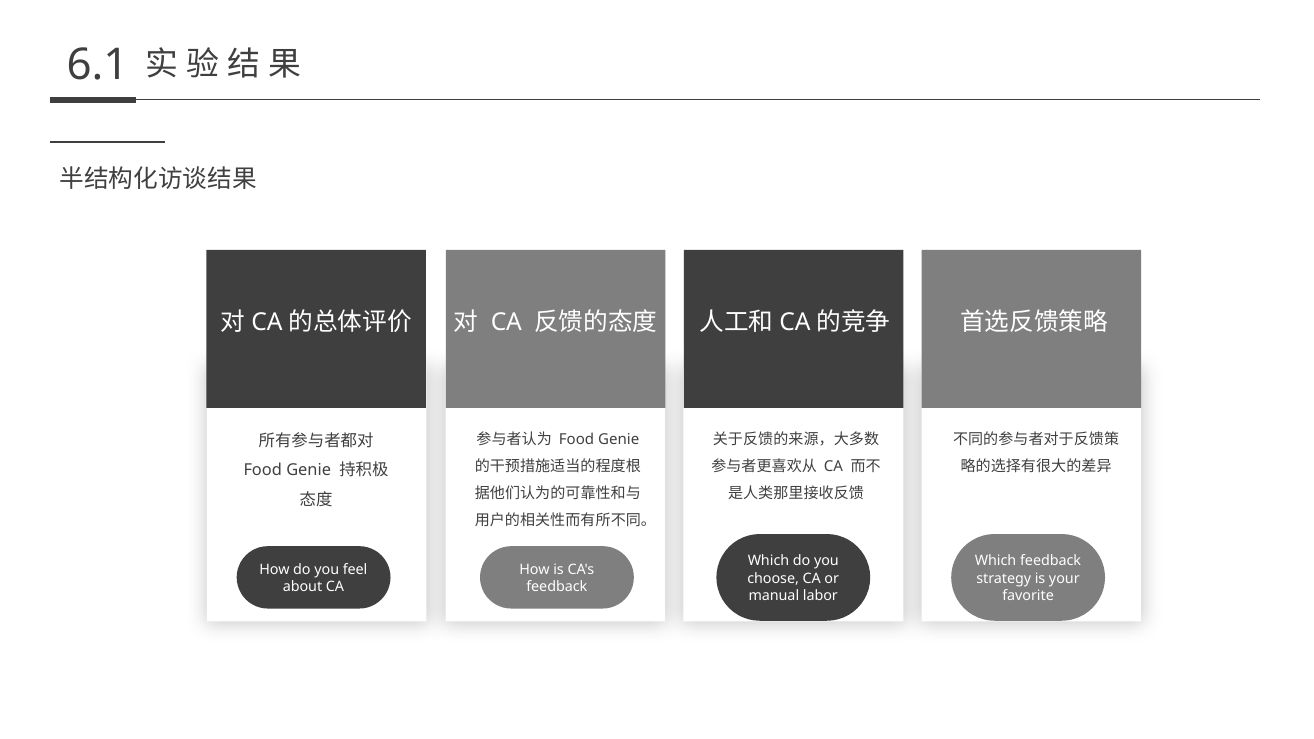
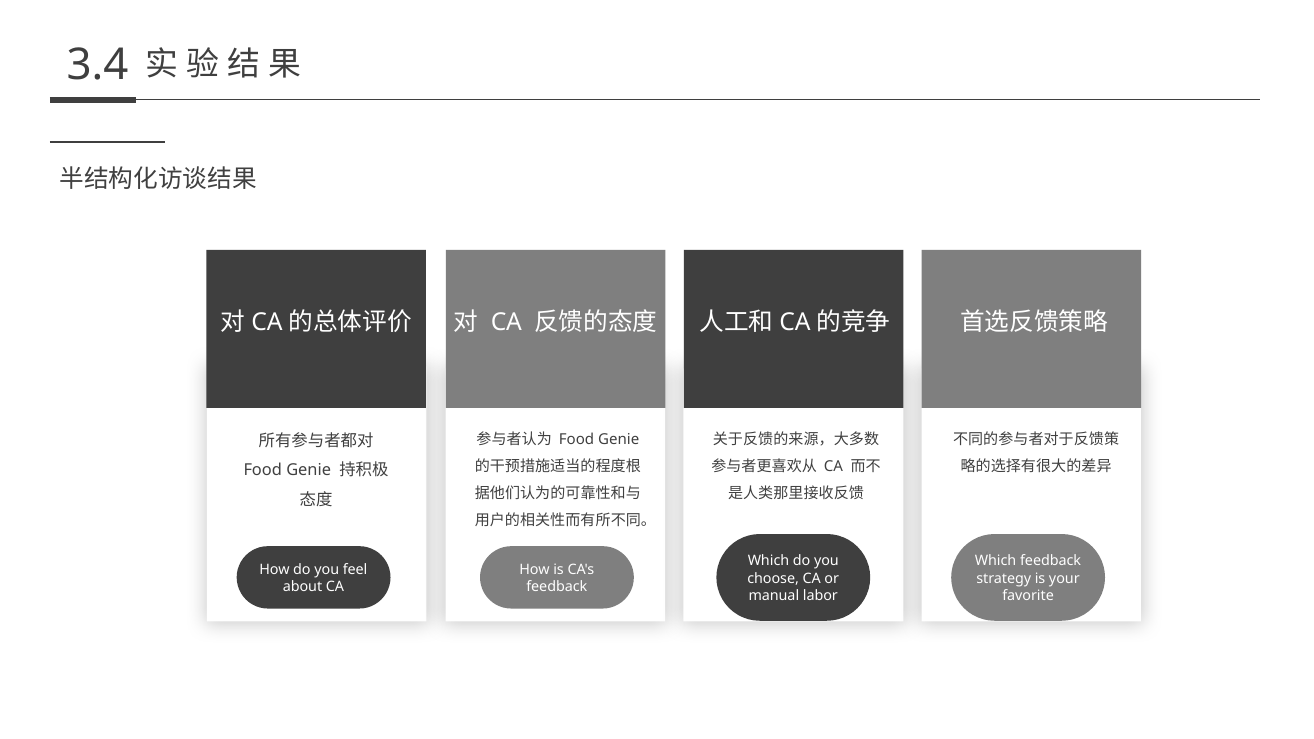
6.1: 6.1 -> 3.4 (97, 65)
